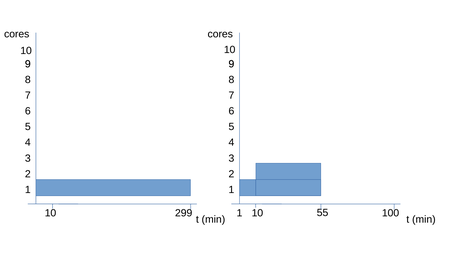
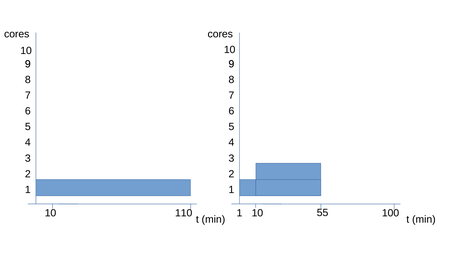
299: 299 -> 110 (184, 213)
